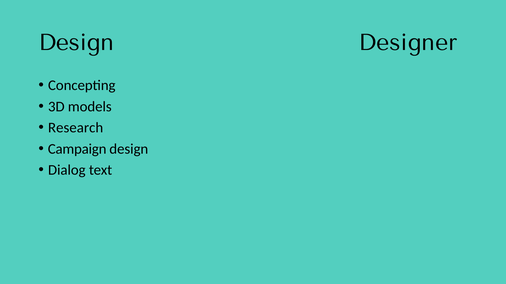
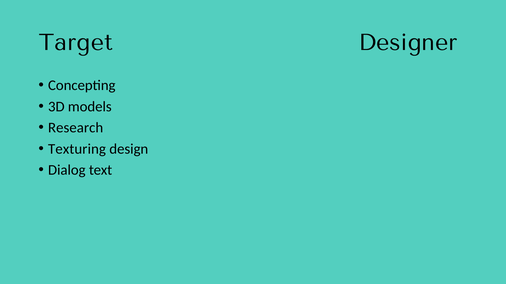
Design: Design -> Target (76, 43)
Campaign: Campaign -> Texturing (77, 149)
